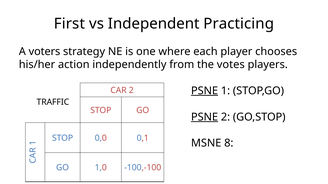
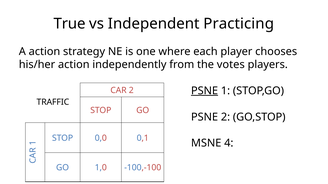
First: First -> True (70, 24)
A voters: voters -> action (44, 52)
PSNE underline: present -> none (205, 117)
8: 8 -> 4 (229, 143)
